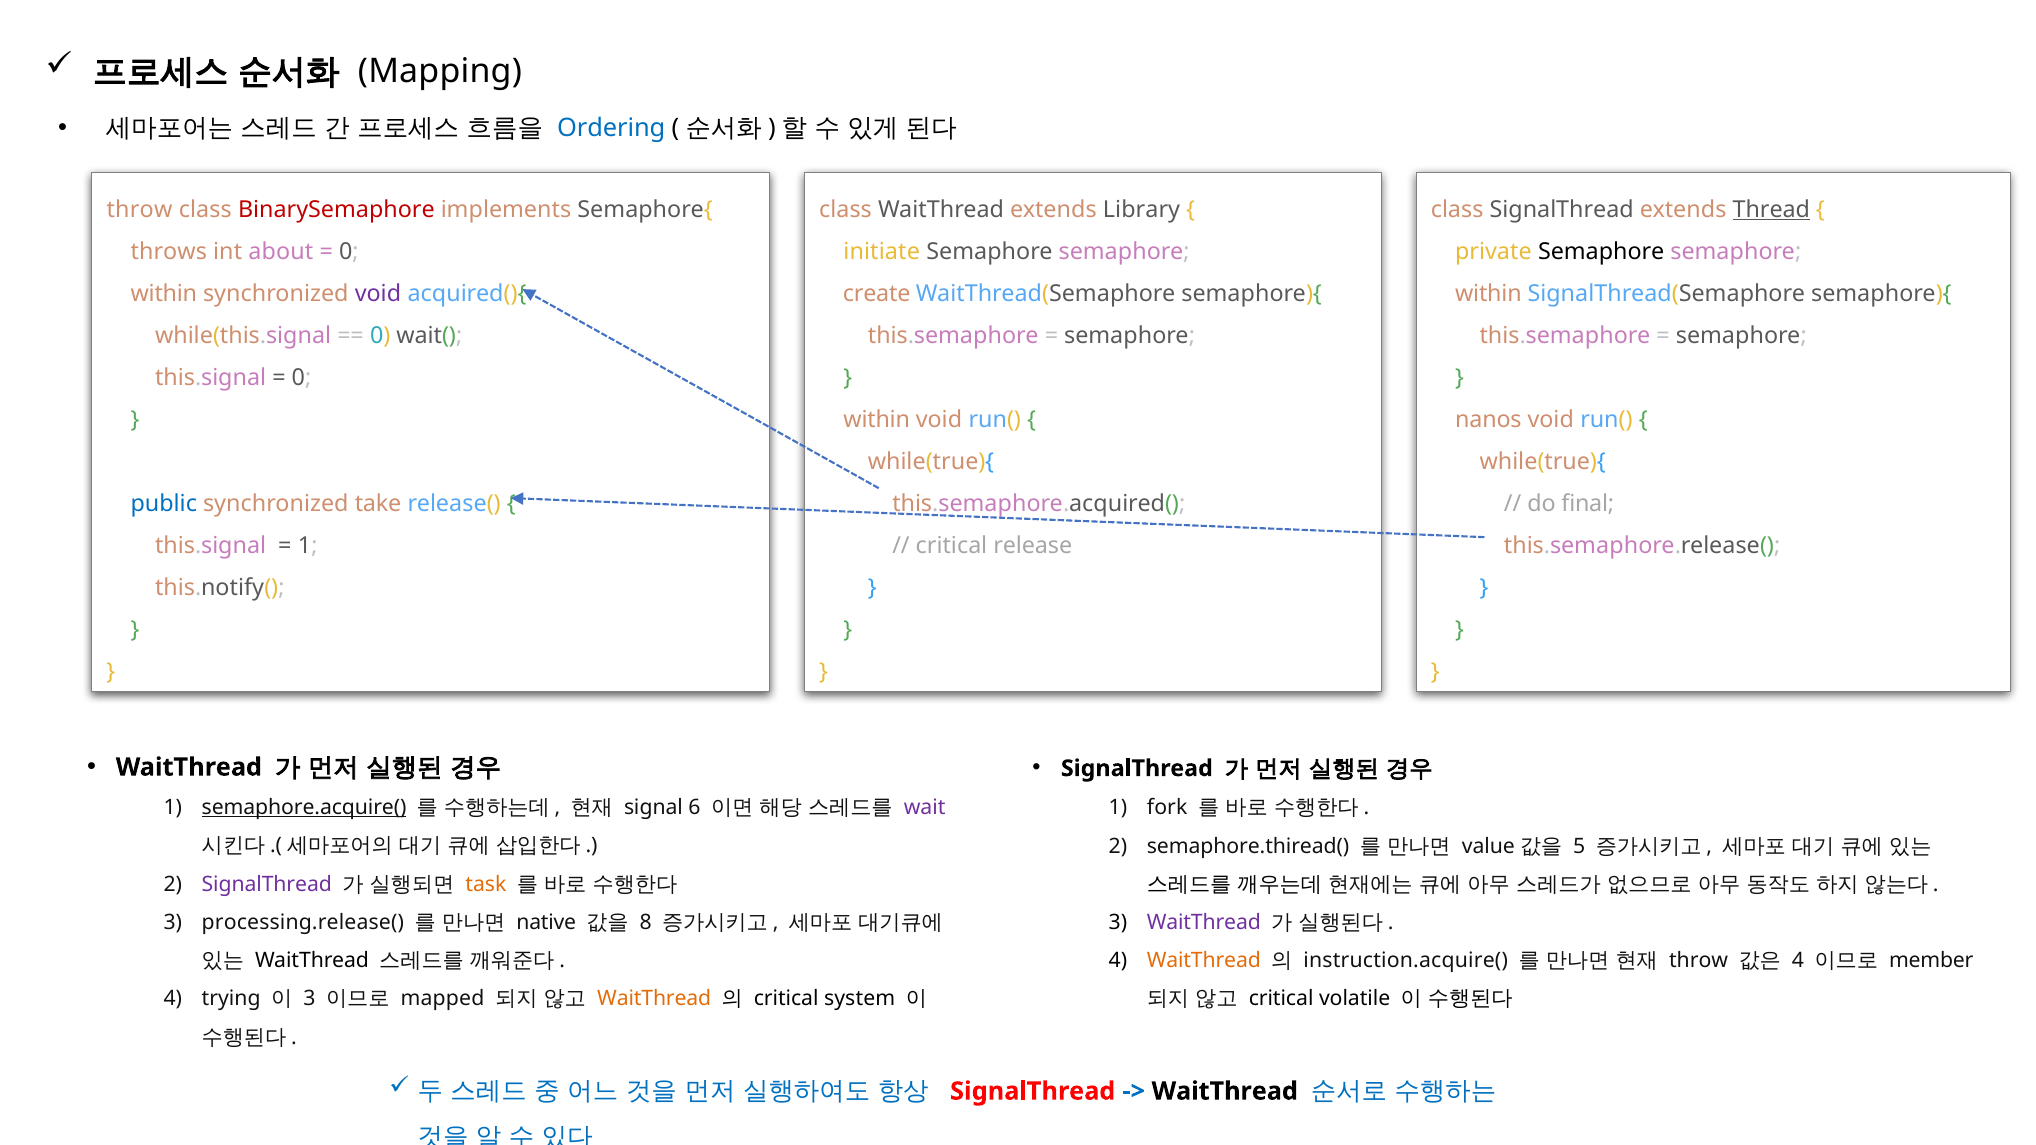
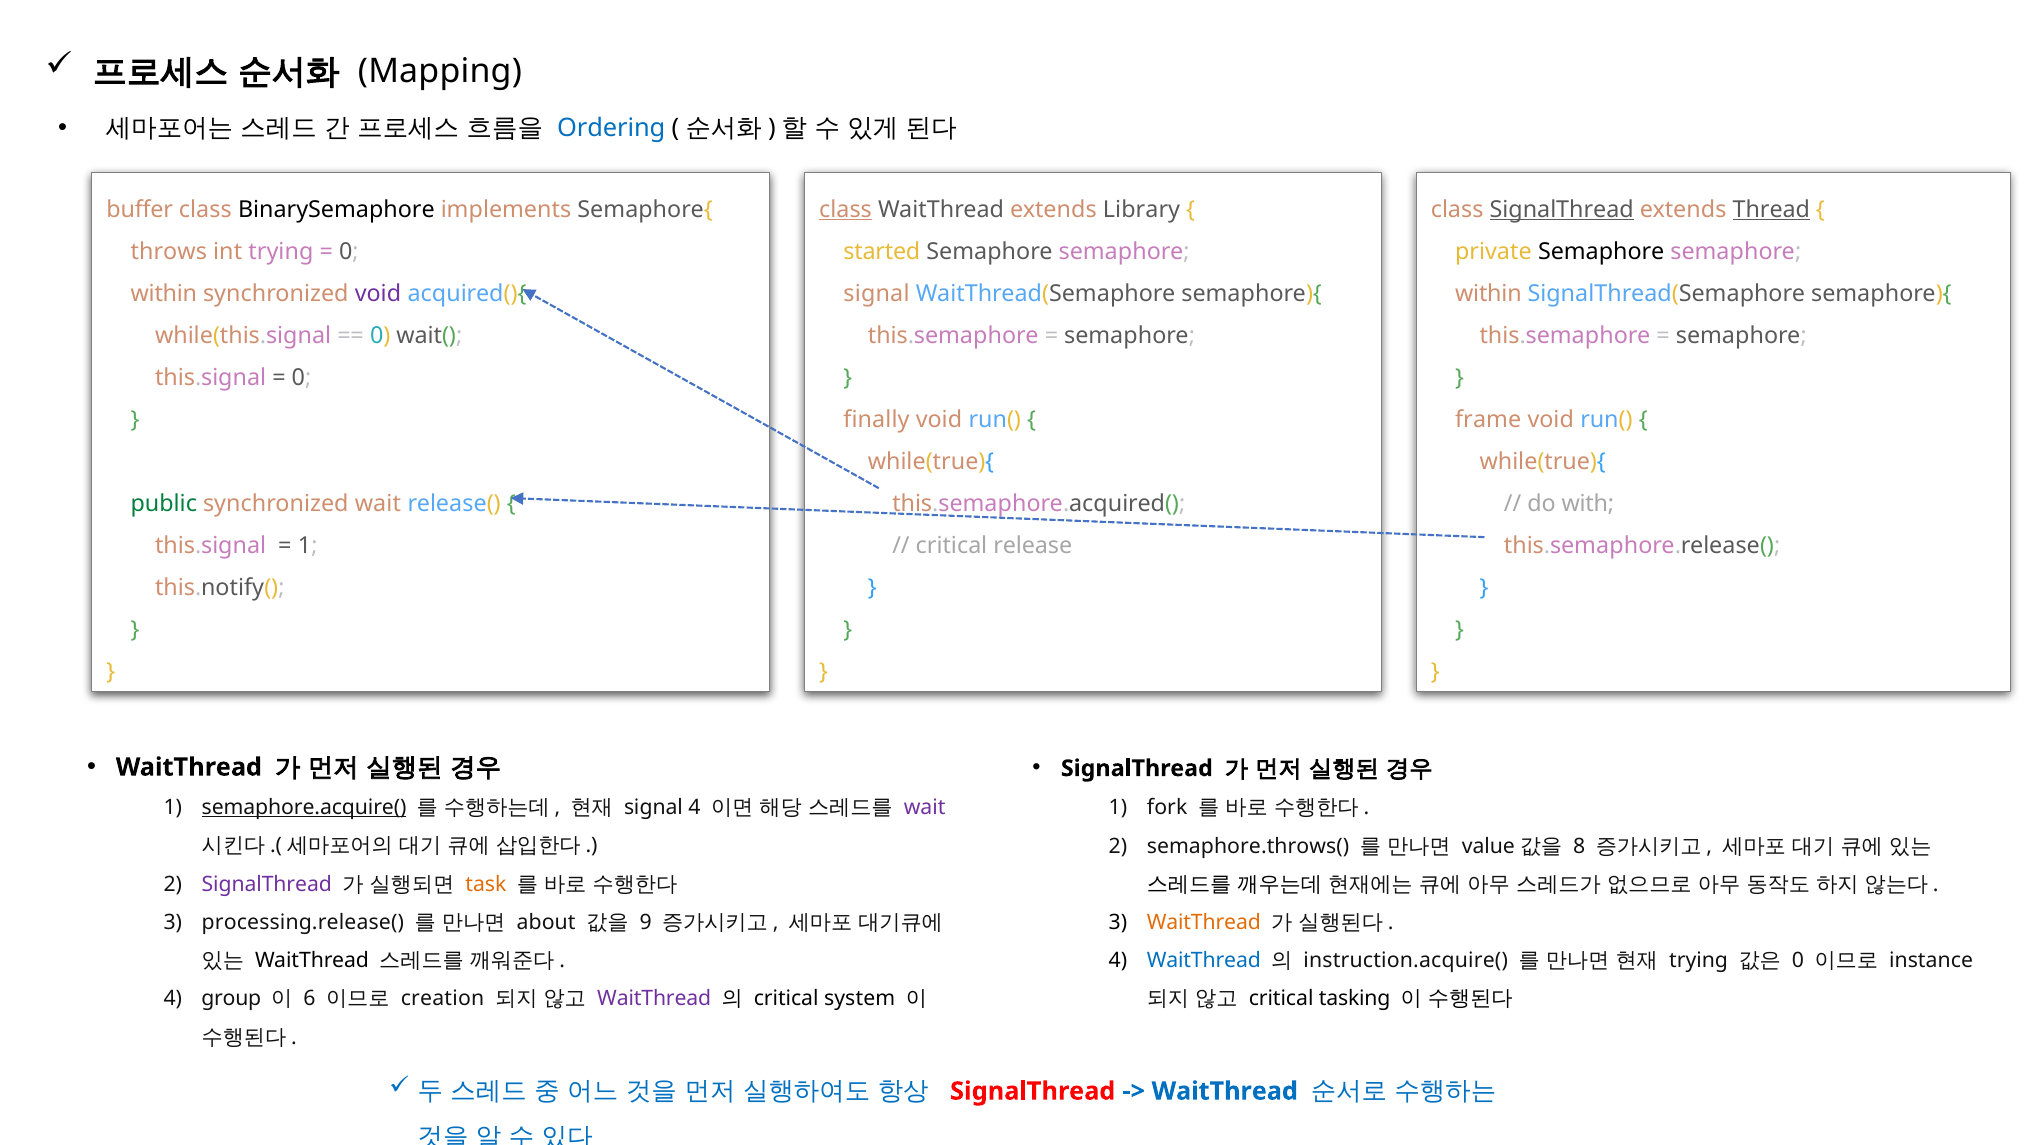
throw: throw -> buffer (140, 210)
BinarySemaphore colour: red -> black (336, 210)
class underline: none -> present (846, 210)
SignalThread underline: none -> present (1562, 210)
int about: about -> trying (281, 252)
initiate: initiate -> started (882, 252)
create: create -> signal (876, 294)
within: within -> finally (877, 420)
nanos: nanos -> frame (1488, 420)
public colour: blue -> green (164, 504)
synchronized take: take -> wait (378, 504)
final: final -> with (1588, 504)
signal 6: 6 -> 4 (694, 808)
semaphore.thiread(: semaphore.thiread( -> semaphore.throws( (1248, 846)
5: 5 -> 8 (1579, 846)
native: native -> about (546, 923)
8: 8 -> 9 (646, 923)
WaitThread colour: purple -> orange (1204, 923)
WaitThread colour: orange -> blue (1204, 961)
throw: throw -> trying (1699, 961)
4: 4 -> 0 (1798, 961)
member: member -> instance (1931, 961)
volatile: volatile -> tasking (1355, 999)
trying: trying -> group (231, 999)
3: 3 -> 6 (309, 999)
mapped: mapped -> creation (442, 999)
WaitThread colour: orange -> purple (654, 999)
WaitThread colour: black -> blue (1225, 1091)
